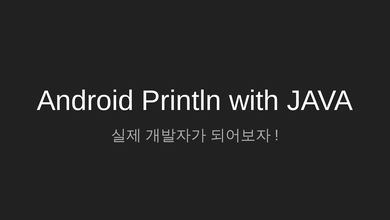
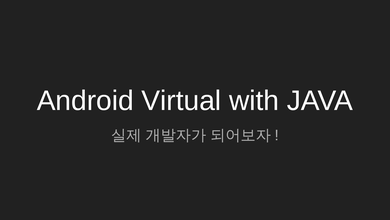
Println: Println -> Virtual (181, 100)
